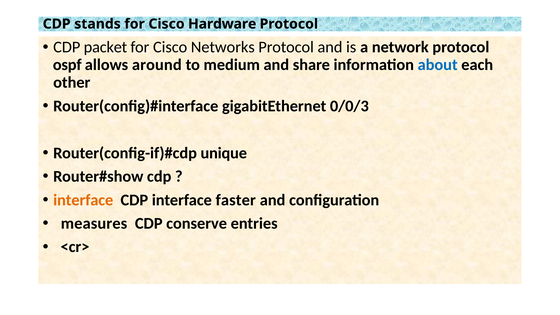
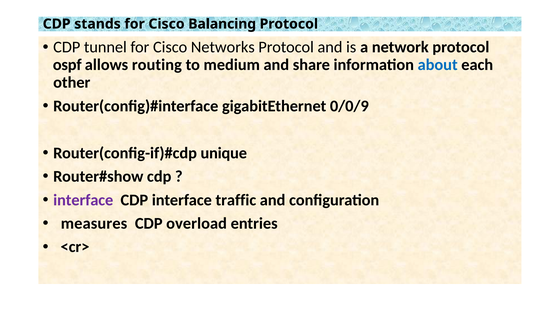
Hardware: Hardware -> Balancing (222, 24)
packet: packet -> tunnel (105, 47)
around: around -> routing (157, 65)
0/0/3: 0/0/3 -> 0/0/9 (349, 106)
interface colour: orange -> purple (83, 200)
faster: faster -> traffic (236, 200)
conserve: conserve -> overload (197, 223)
